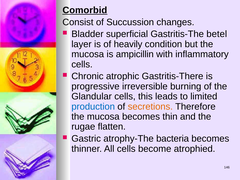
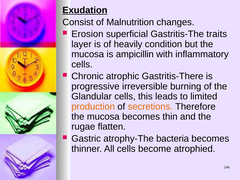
Comorbid: Comorbid -> Exudation (85, 10)
Succussion: Succussion -> Malnutrition (130, 22)
Bladder: Bladder -> Erosion (87, 34)
betel: betel -> traits (217, 34)
production colour: blue -> orange (93, 107)
